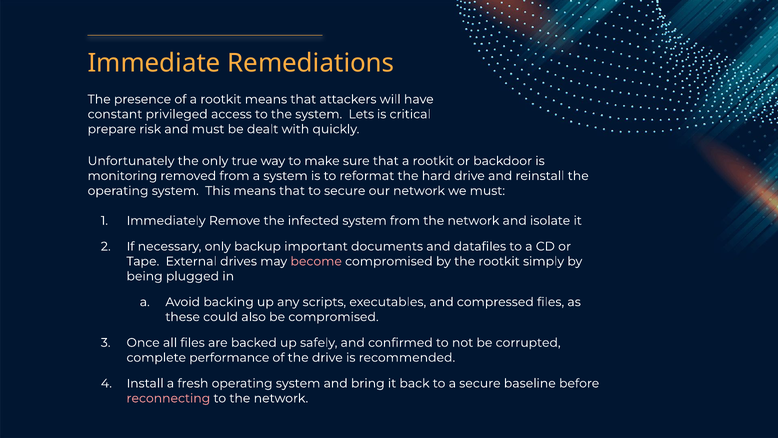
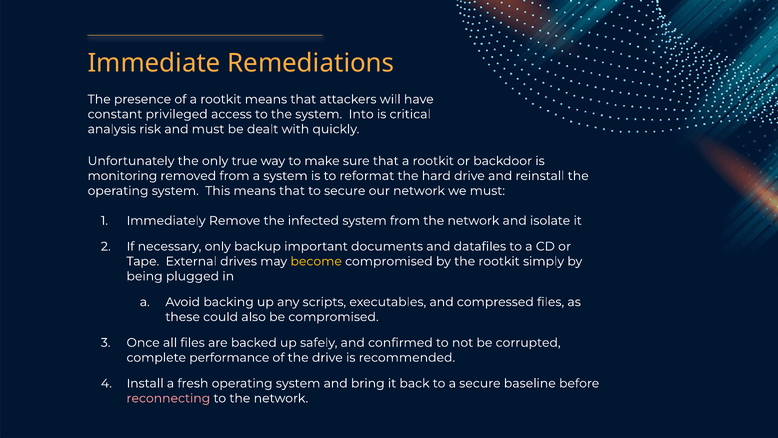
Lets: Lets -> Into (361, 114)
prepare: prepare -> analysis (112, 129)
become colour: pink -> yellow (316, 261)
